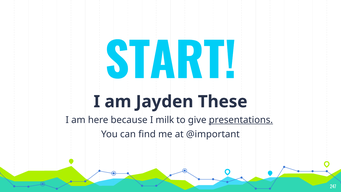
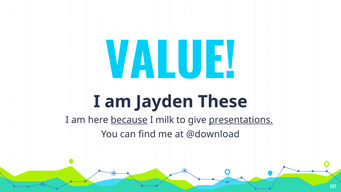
START: START -> VALUE (171, 62)
because underline: none -> present (129, 120)
@important: @important -> @download (213, 134)
